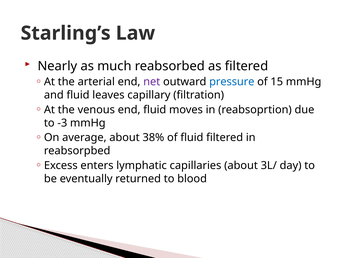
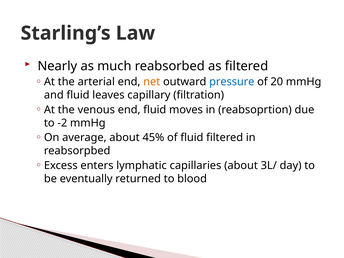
net colour: purple -> orange (152, 82)
15: 15 -> 20 (277, 82)
-3: -3 -> -2 (62, 123)
38%: 38% -> 45% (153, 138)
